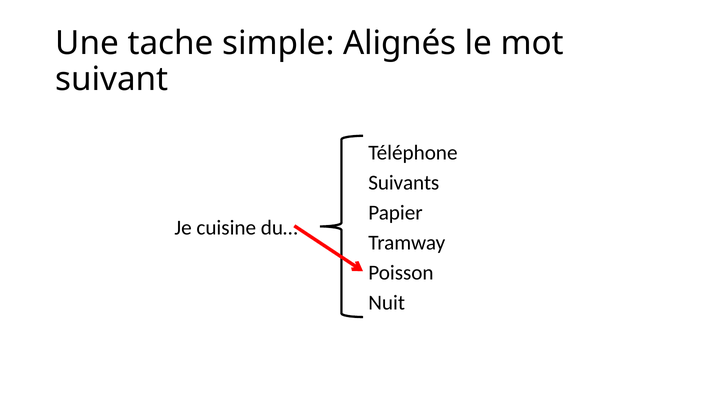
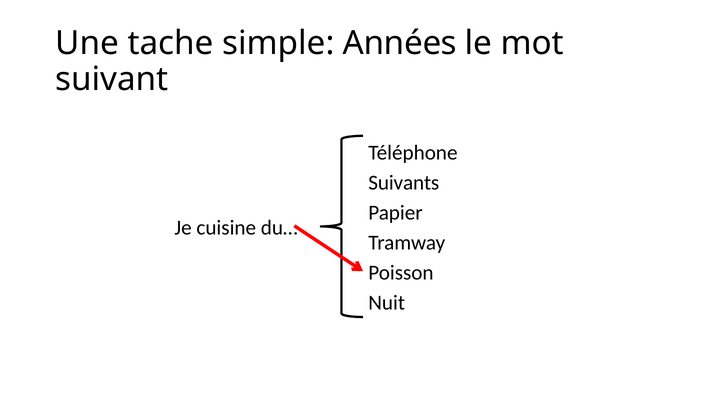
Alignés: Alignés -> Années (400, 43)
